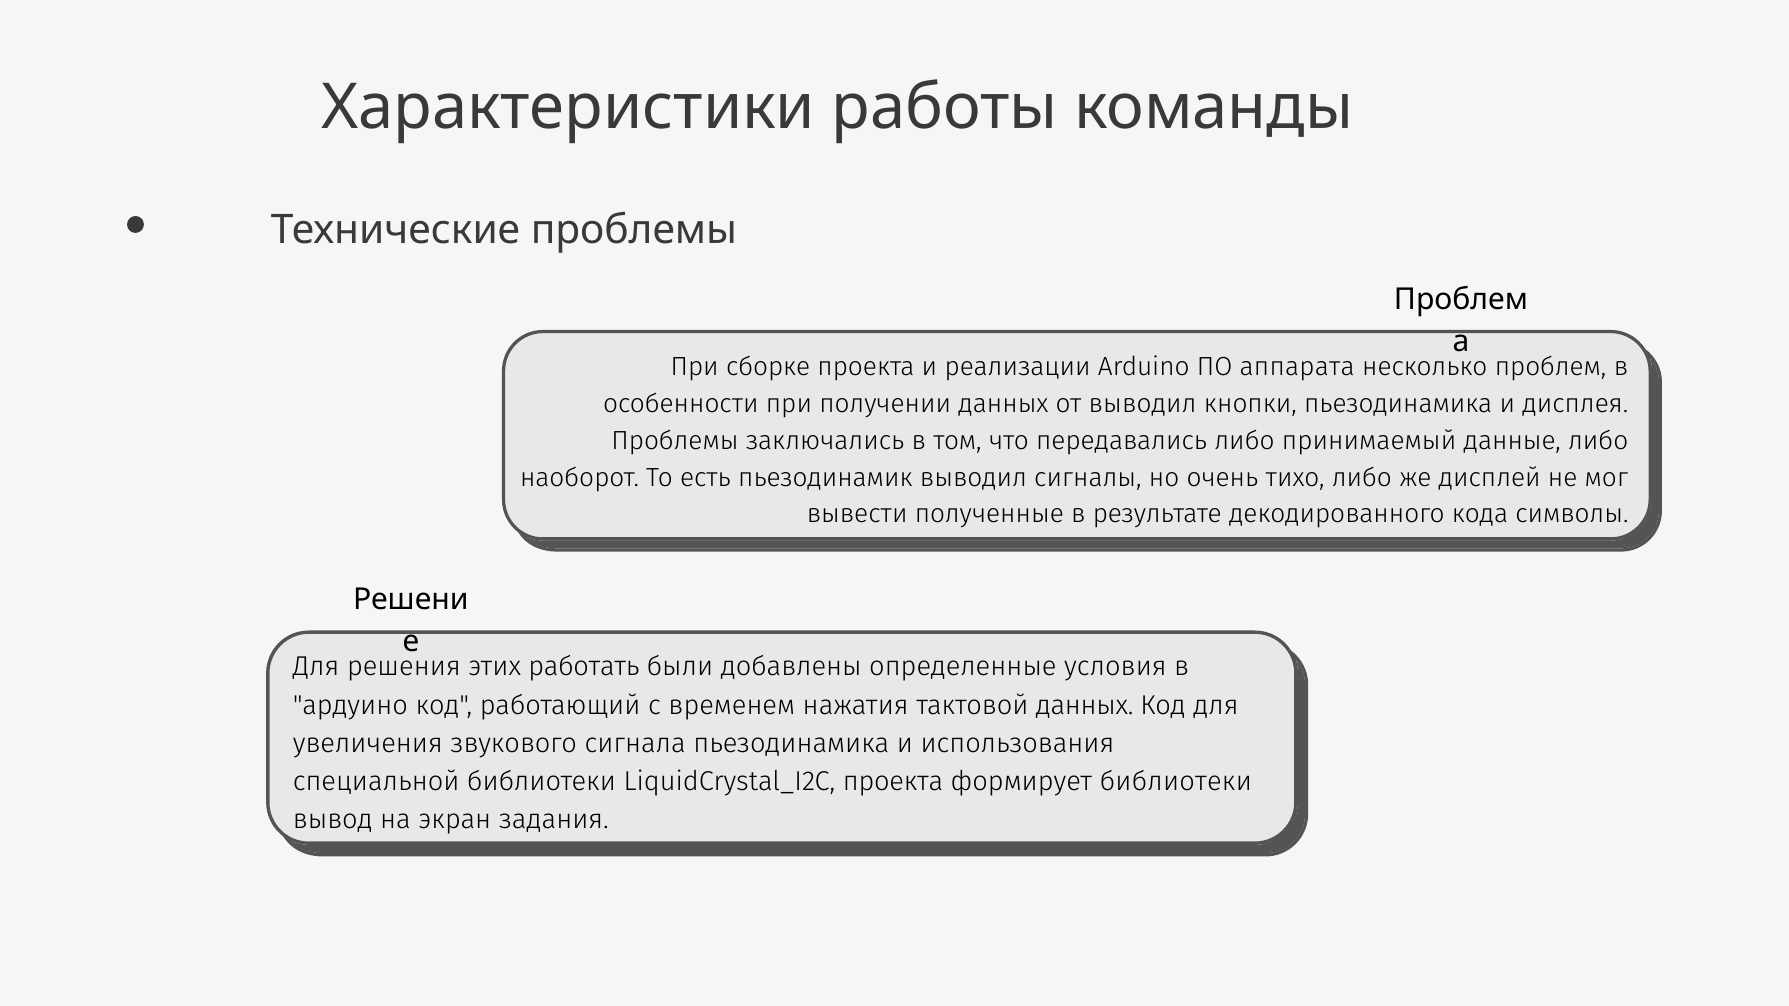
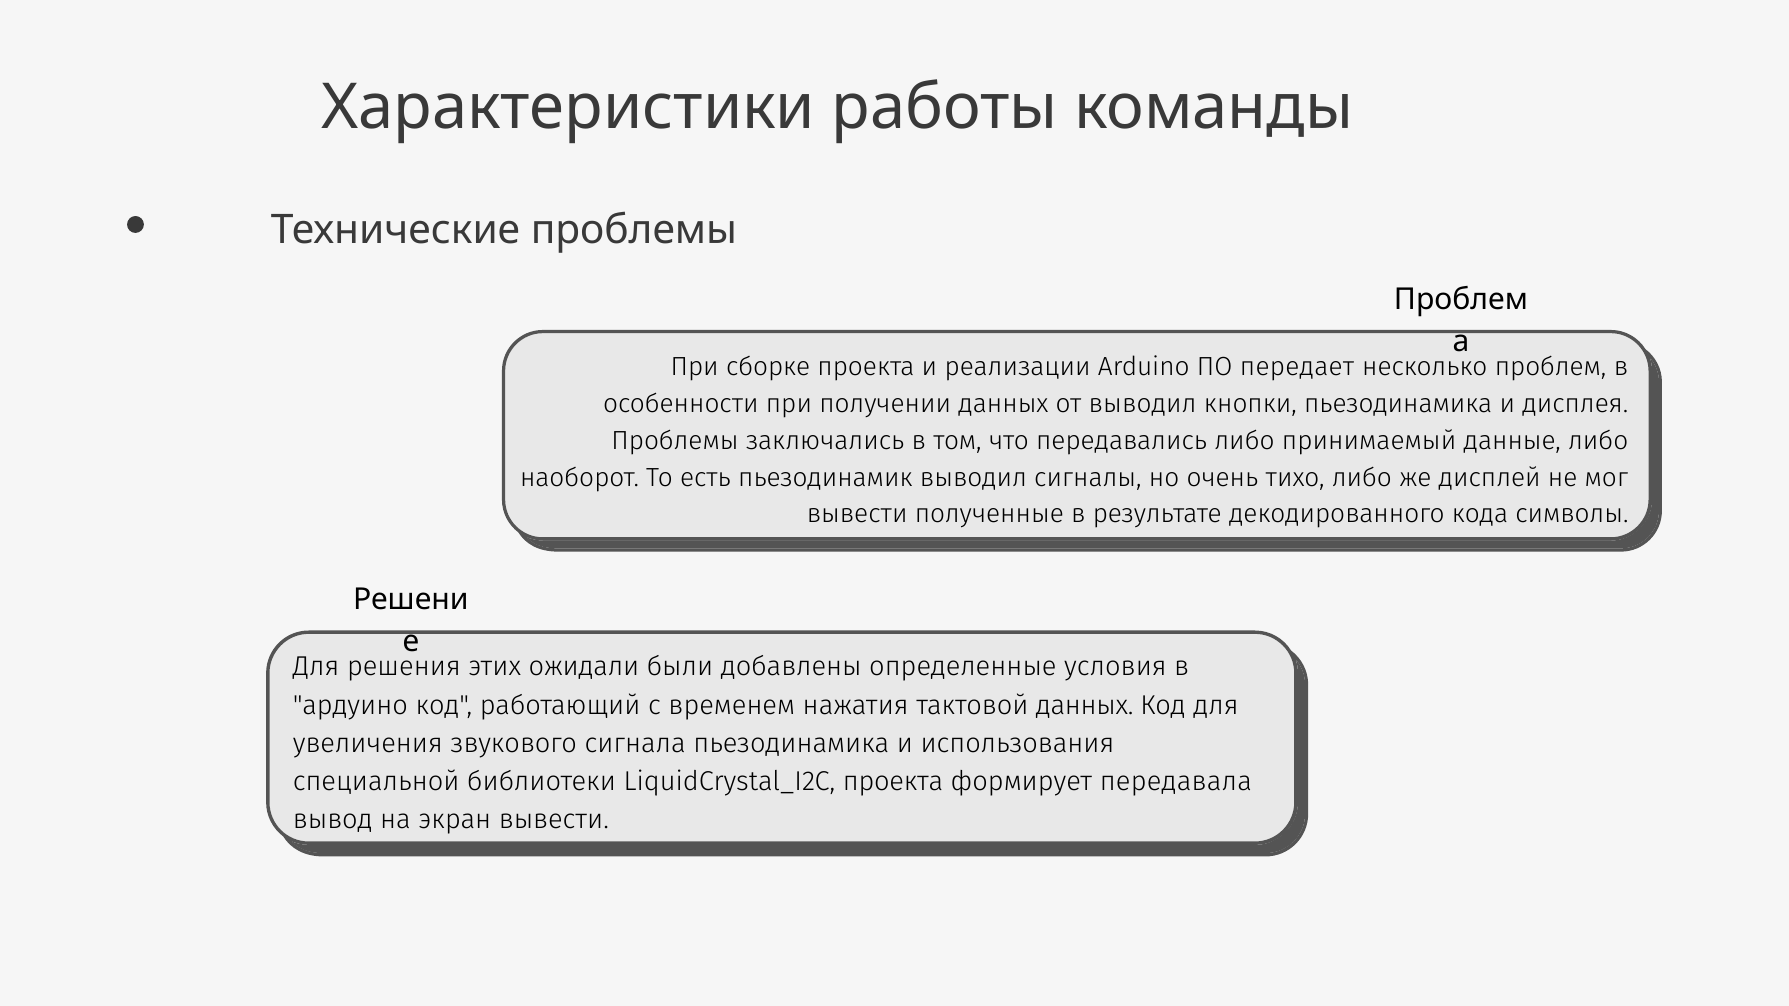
аппарата: аппарата -> передает (1297, 367)
работать: работать -> ожидали (584, 667)
формирует библиотеки: библиотеки -> передавала (1176, 782)
экран задания: задания -> вывести (554, 820)
